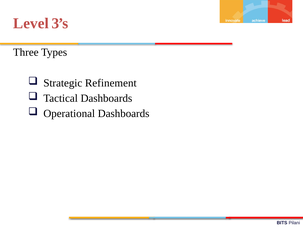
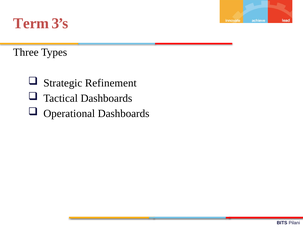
Level: Level -> Term (31, 24)
